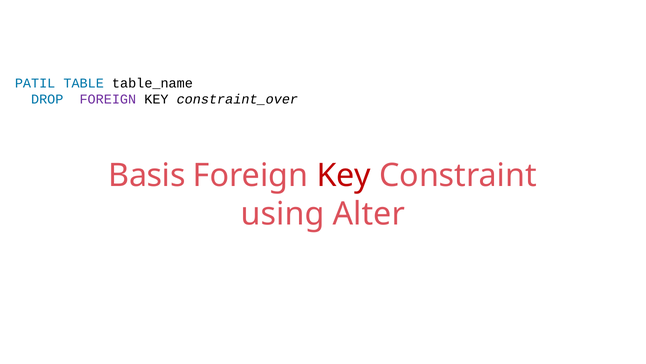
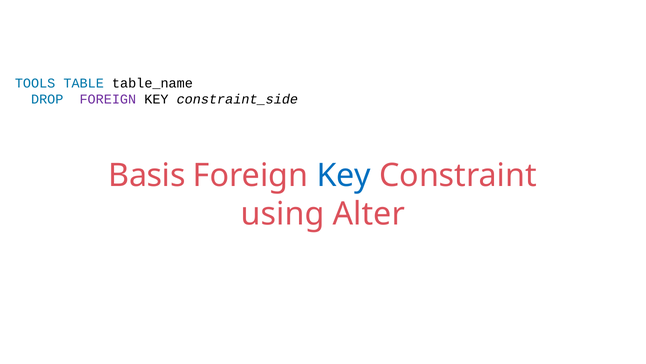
PATIL: PATIL -> TOOLS (35, 83)
constraint_over: constraint_over -> constraint_side (237, 99)
Key colour: red -> blue (344, 175)
